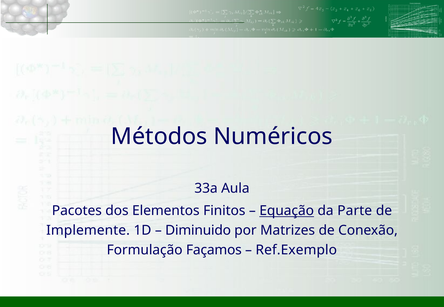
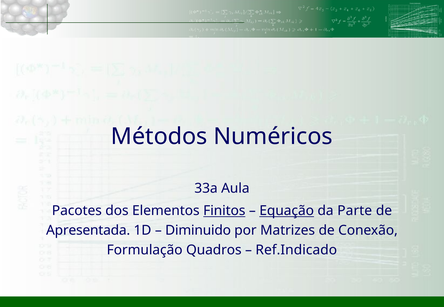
Finitos underline: none -> present (224, 211)
Implemente: Implemente -> Apresentada (88, 231)
Façamos: Façamos -> Quadros (214, 250)
Ref.Exemplo: Ref.Exemplo -> Ref.Indicado (296, 250)
